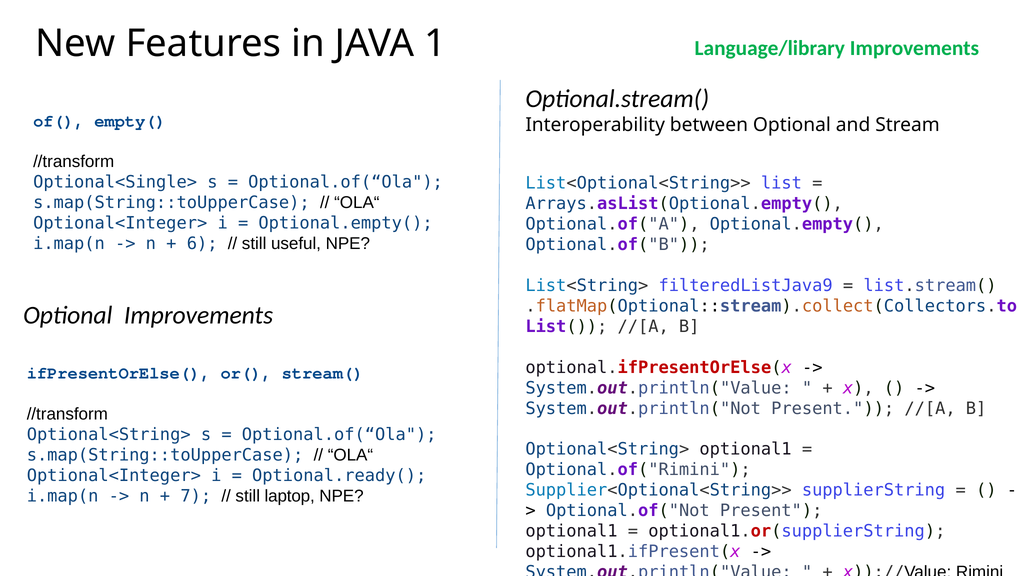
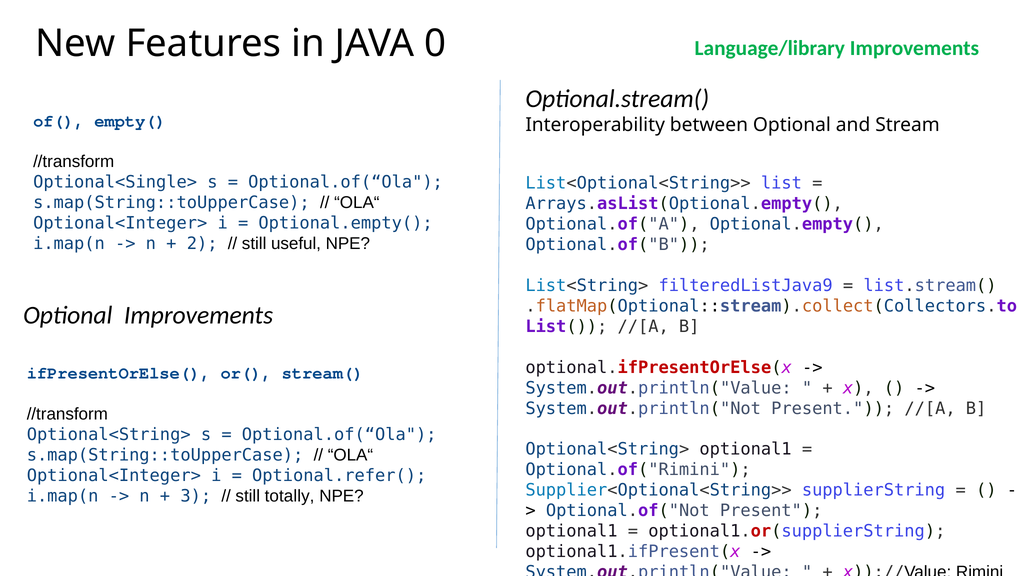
1: 1 -> 0 (435, 43)
6: 6 -> 2 (202, 244)
Optional.ready(: Optional.ready( -> Optional.refer( (339, 476)
7: 7 -> 3 (196, 496)
laptop: laptop -> totally (290, 496)
